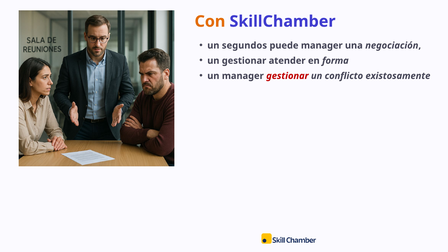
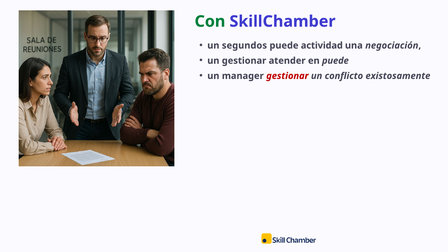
Con colour: orange -> green (210, 21)
puede manager: manager -> actividad (322, 45)
en forma: forma -> puede (335, 61)
